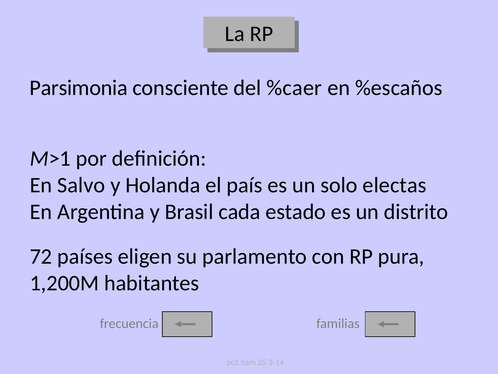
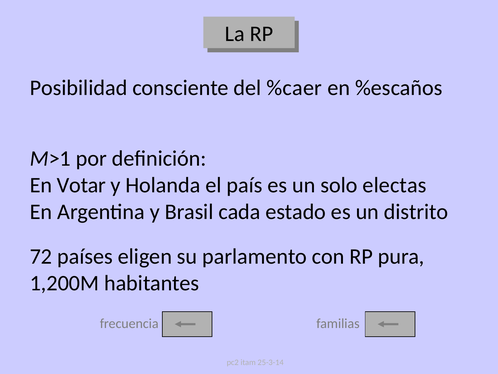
Parsimonia: Parsimonia -> Posibilidad (79, 88)
Salvo: Salvo -> Votar (81, 185)
